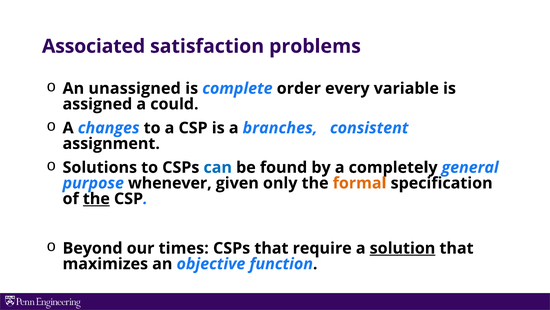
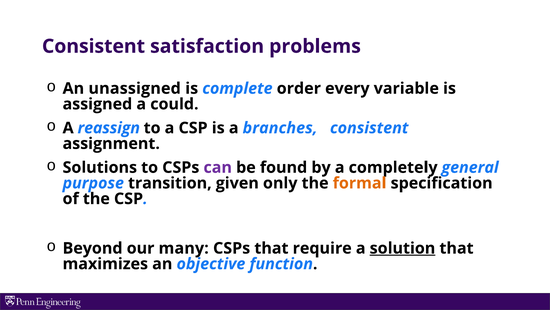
Associated: Associated -> Consistent (93, 46)
changes: changes -> reassign (109, 128)
can colour: blue -> purple (218, 167)
whenever: whenever -> transition (170, 183)
the underline: present -> none (96, 198)
times: times -> many (184, 248)
